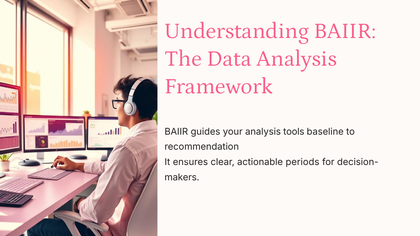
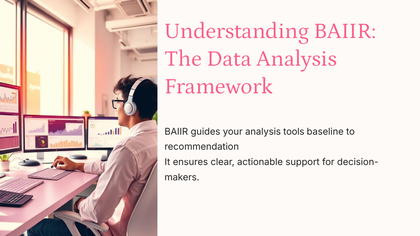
periods: periods -> support (303, 162)
